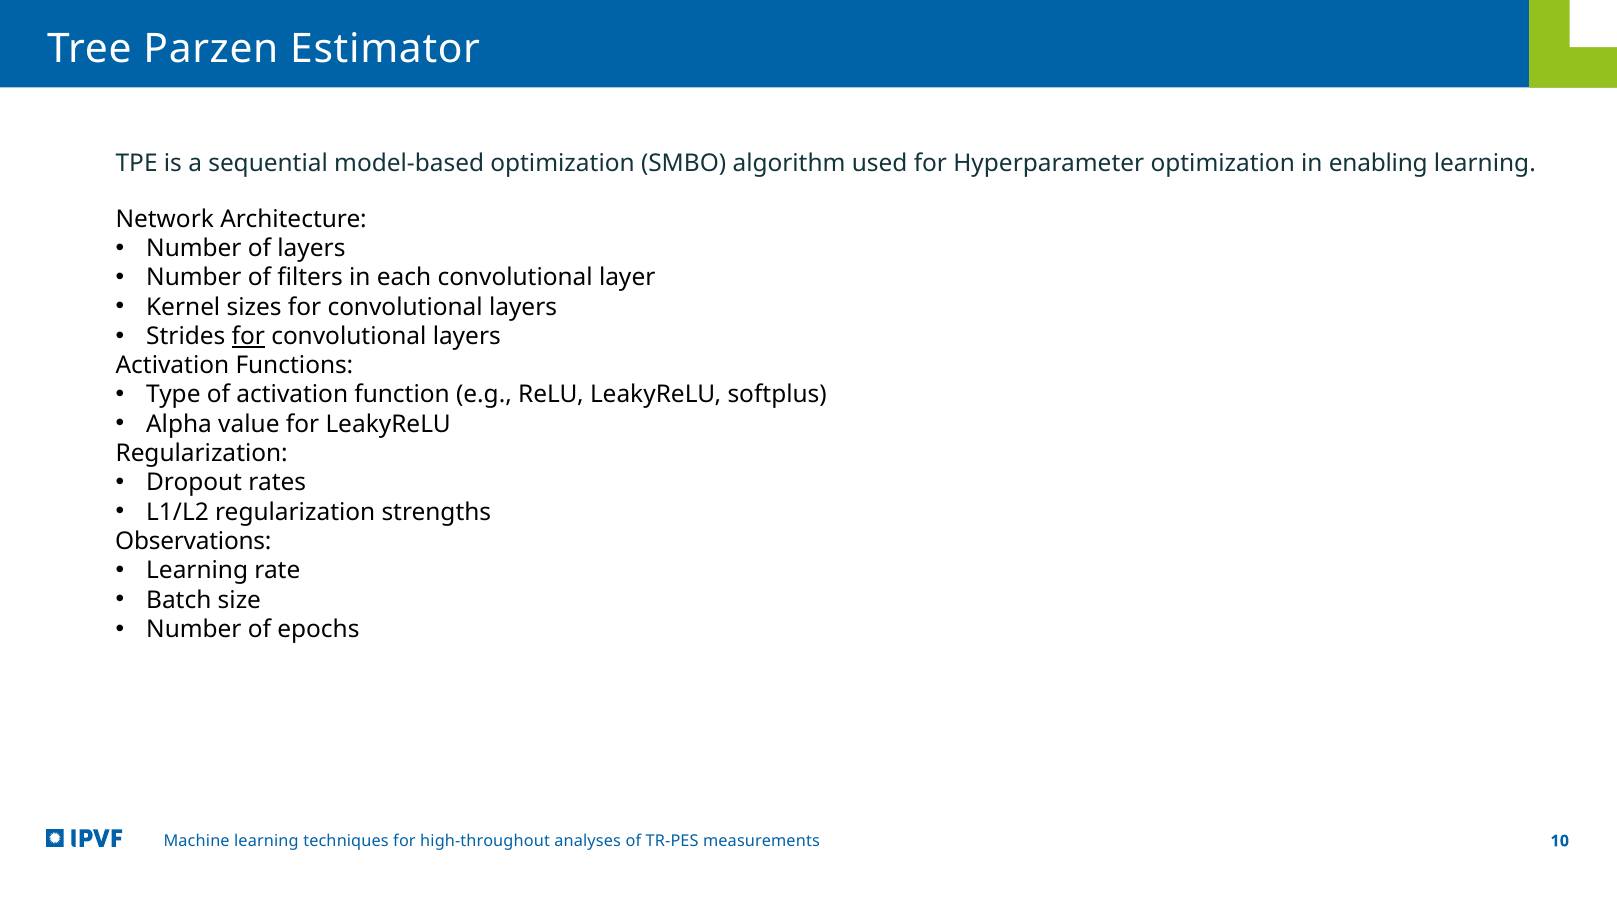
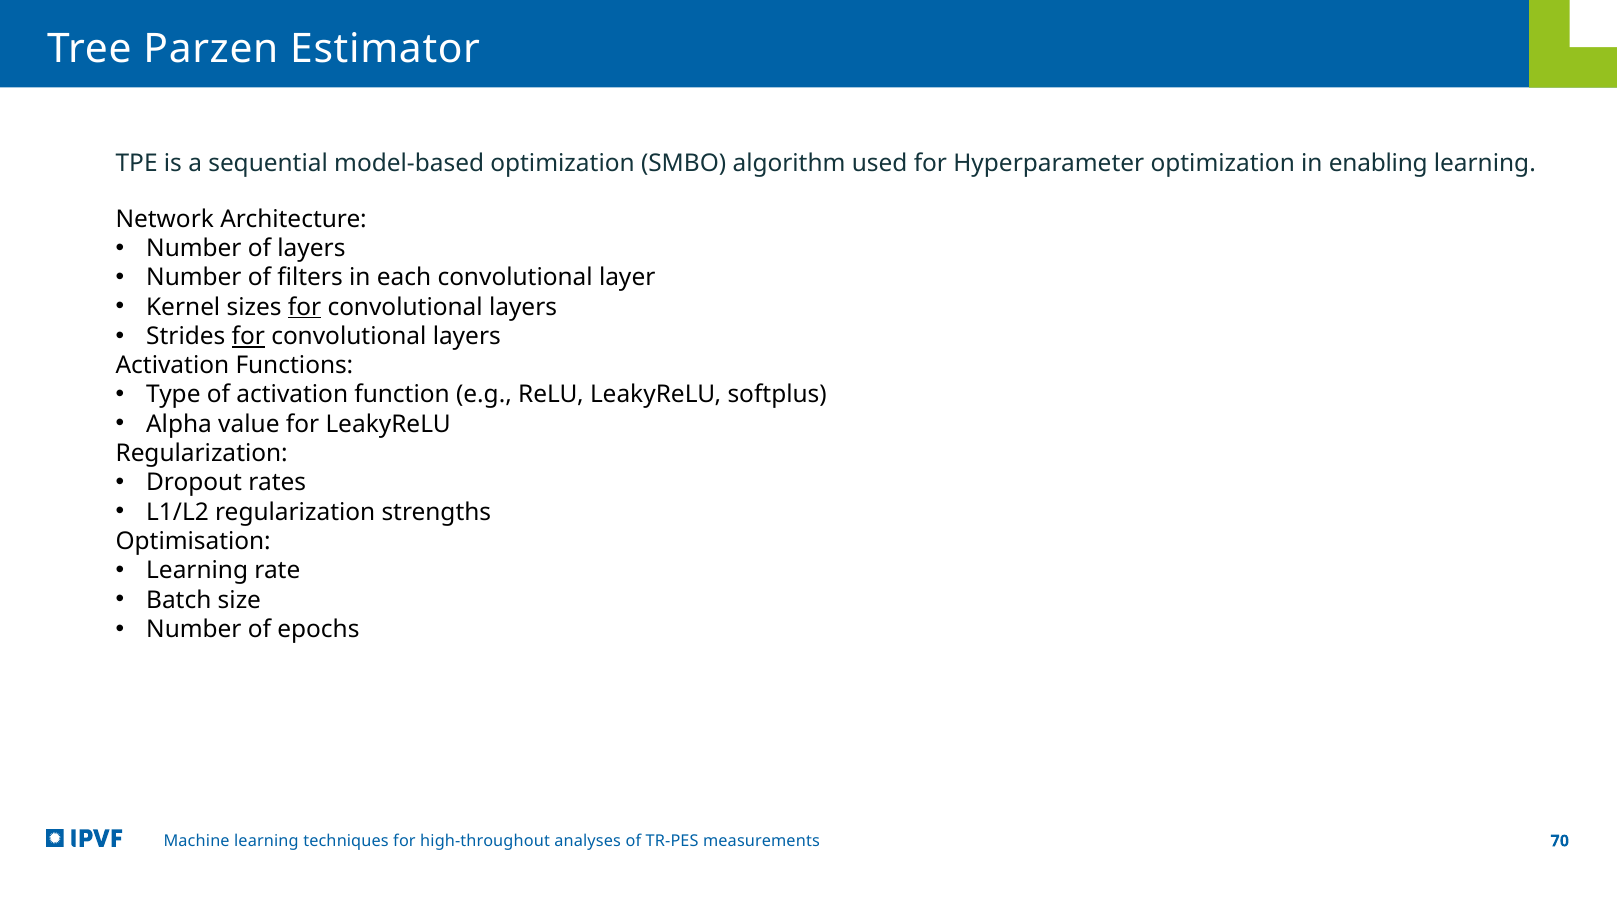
for underline: none -> present (305, 307)
Observations: Observations -> Optimisation (193, 542)
10: 10 -> 70 (1560, 842)
